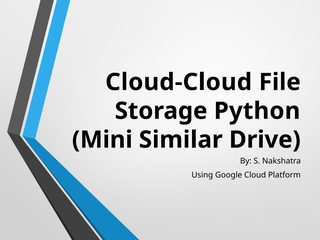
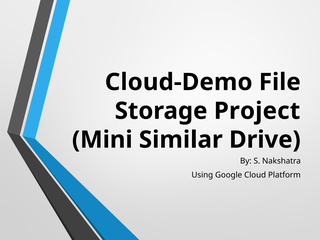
Cloud-Cloud: Cloud-Cloud -> Cloud-Demo (179, 82)
Python: Python -> Project (257, 111)
